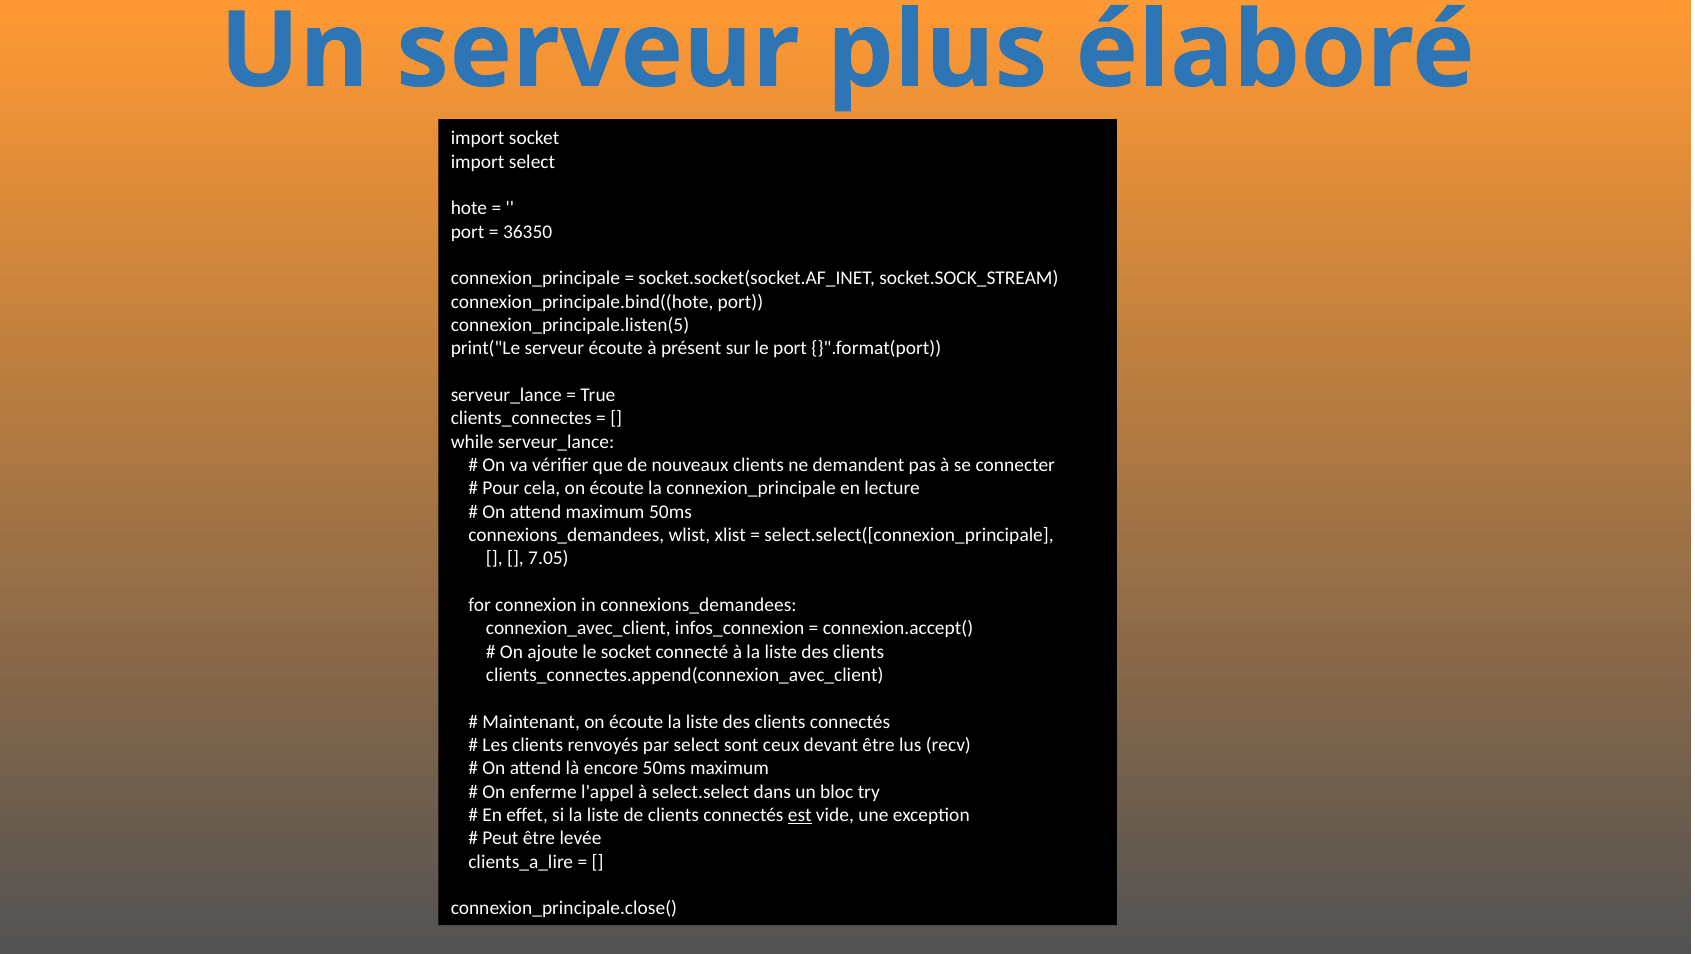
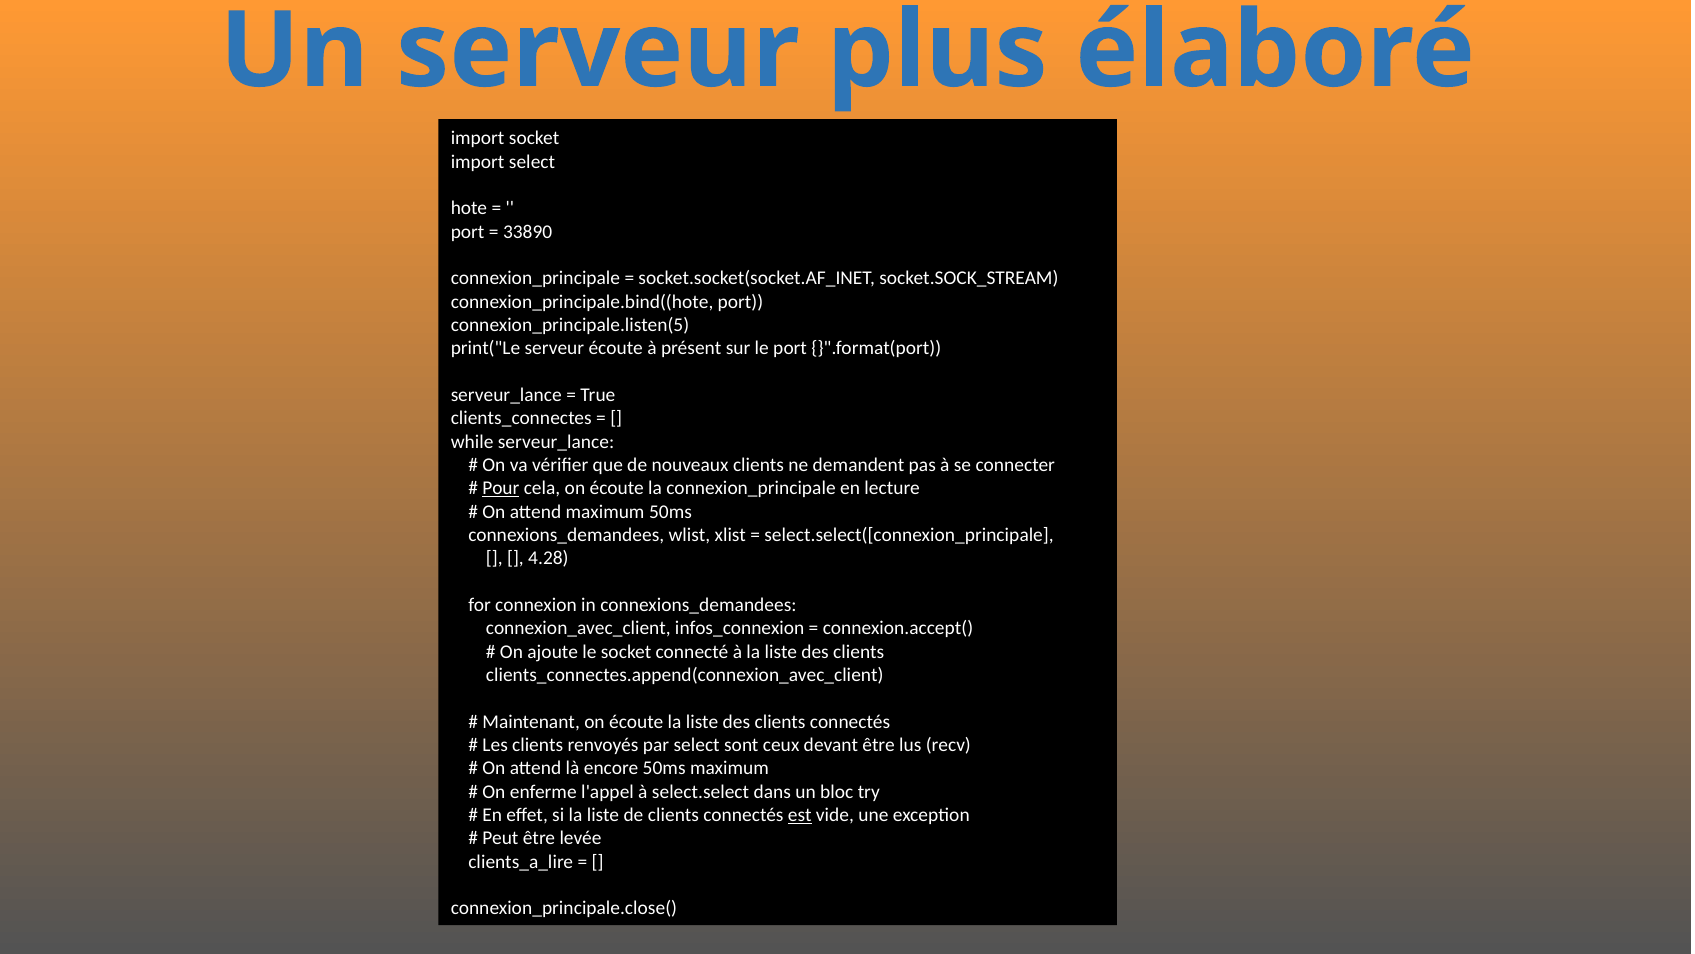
36350: 36350 -> 33890 (528, 232)
Pour underline: none -> present (501, 488)
7.05: 7.05 -> 4.28 (548, 558)
